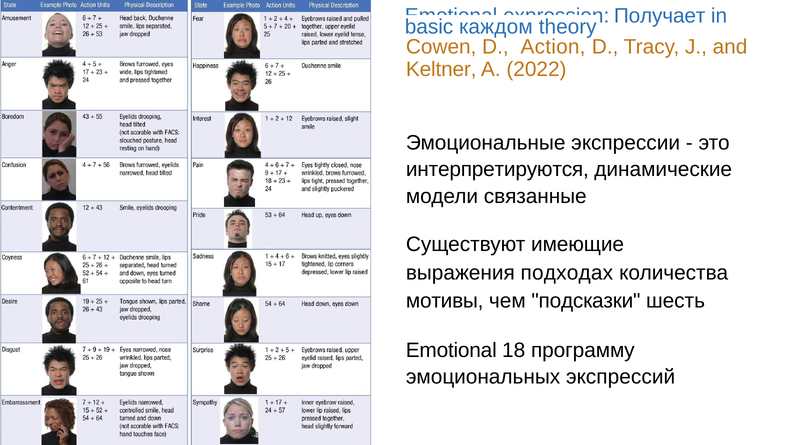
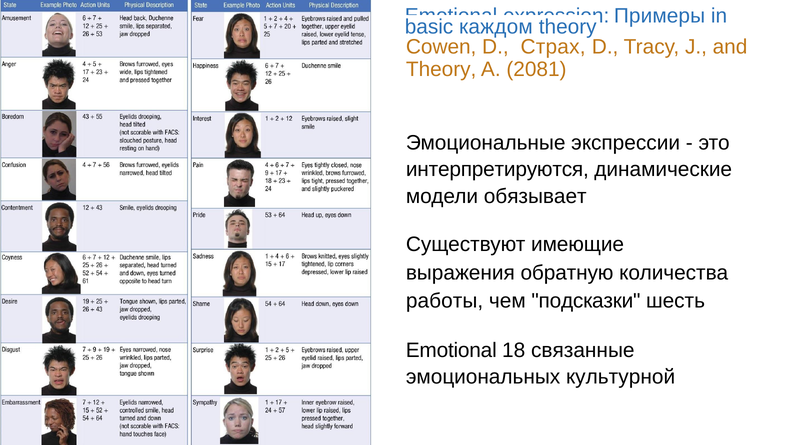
Получает: Получает -> Примеры (660, 16)
Action: Action -> Страх (553, 47)
Keltner: Keltner -> Theory (441, 69)
2022: 2022 -> 2081 (536, 69)
связанные: связанные -> обязывает (535, 196)
подходах: подходах -> обратную (567, 272)
мотивы: мотивы -> работы (445, 301)
программу: программу -> связанные (583, 350)
экспрессий: экспрессий -> культурной (621, 376)
